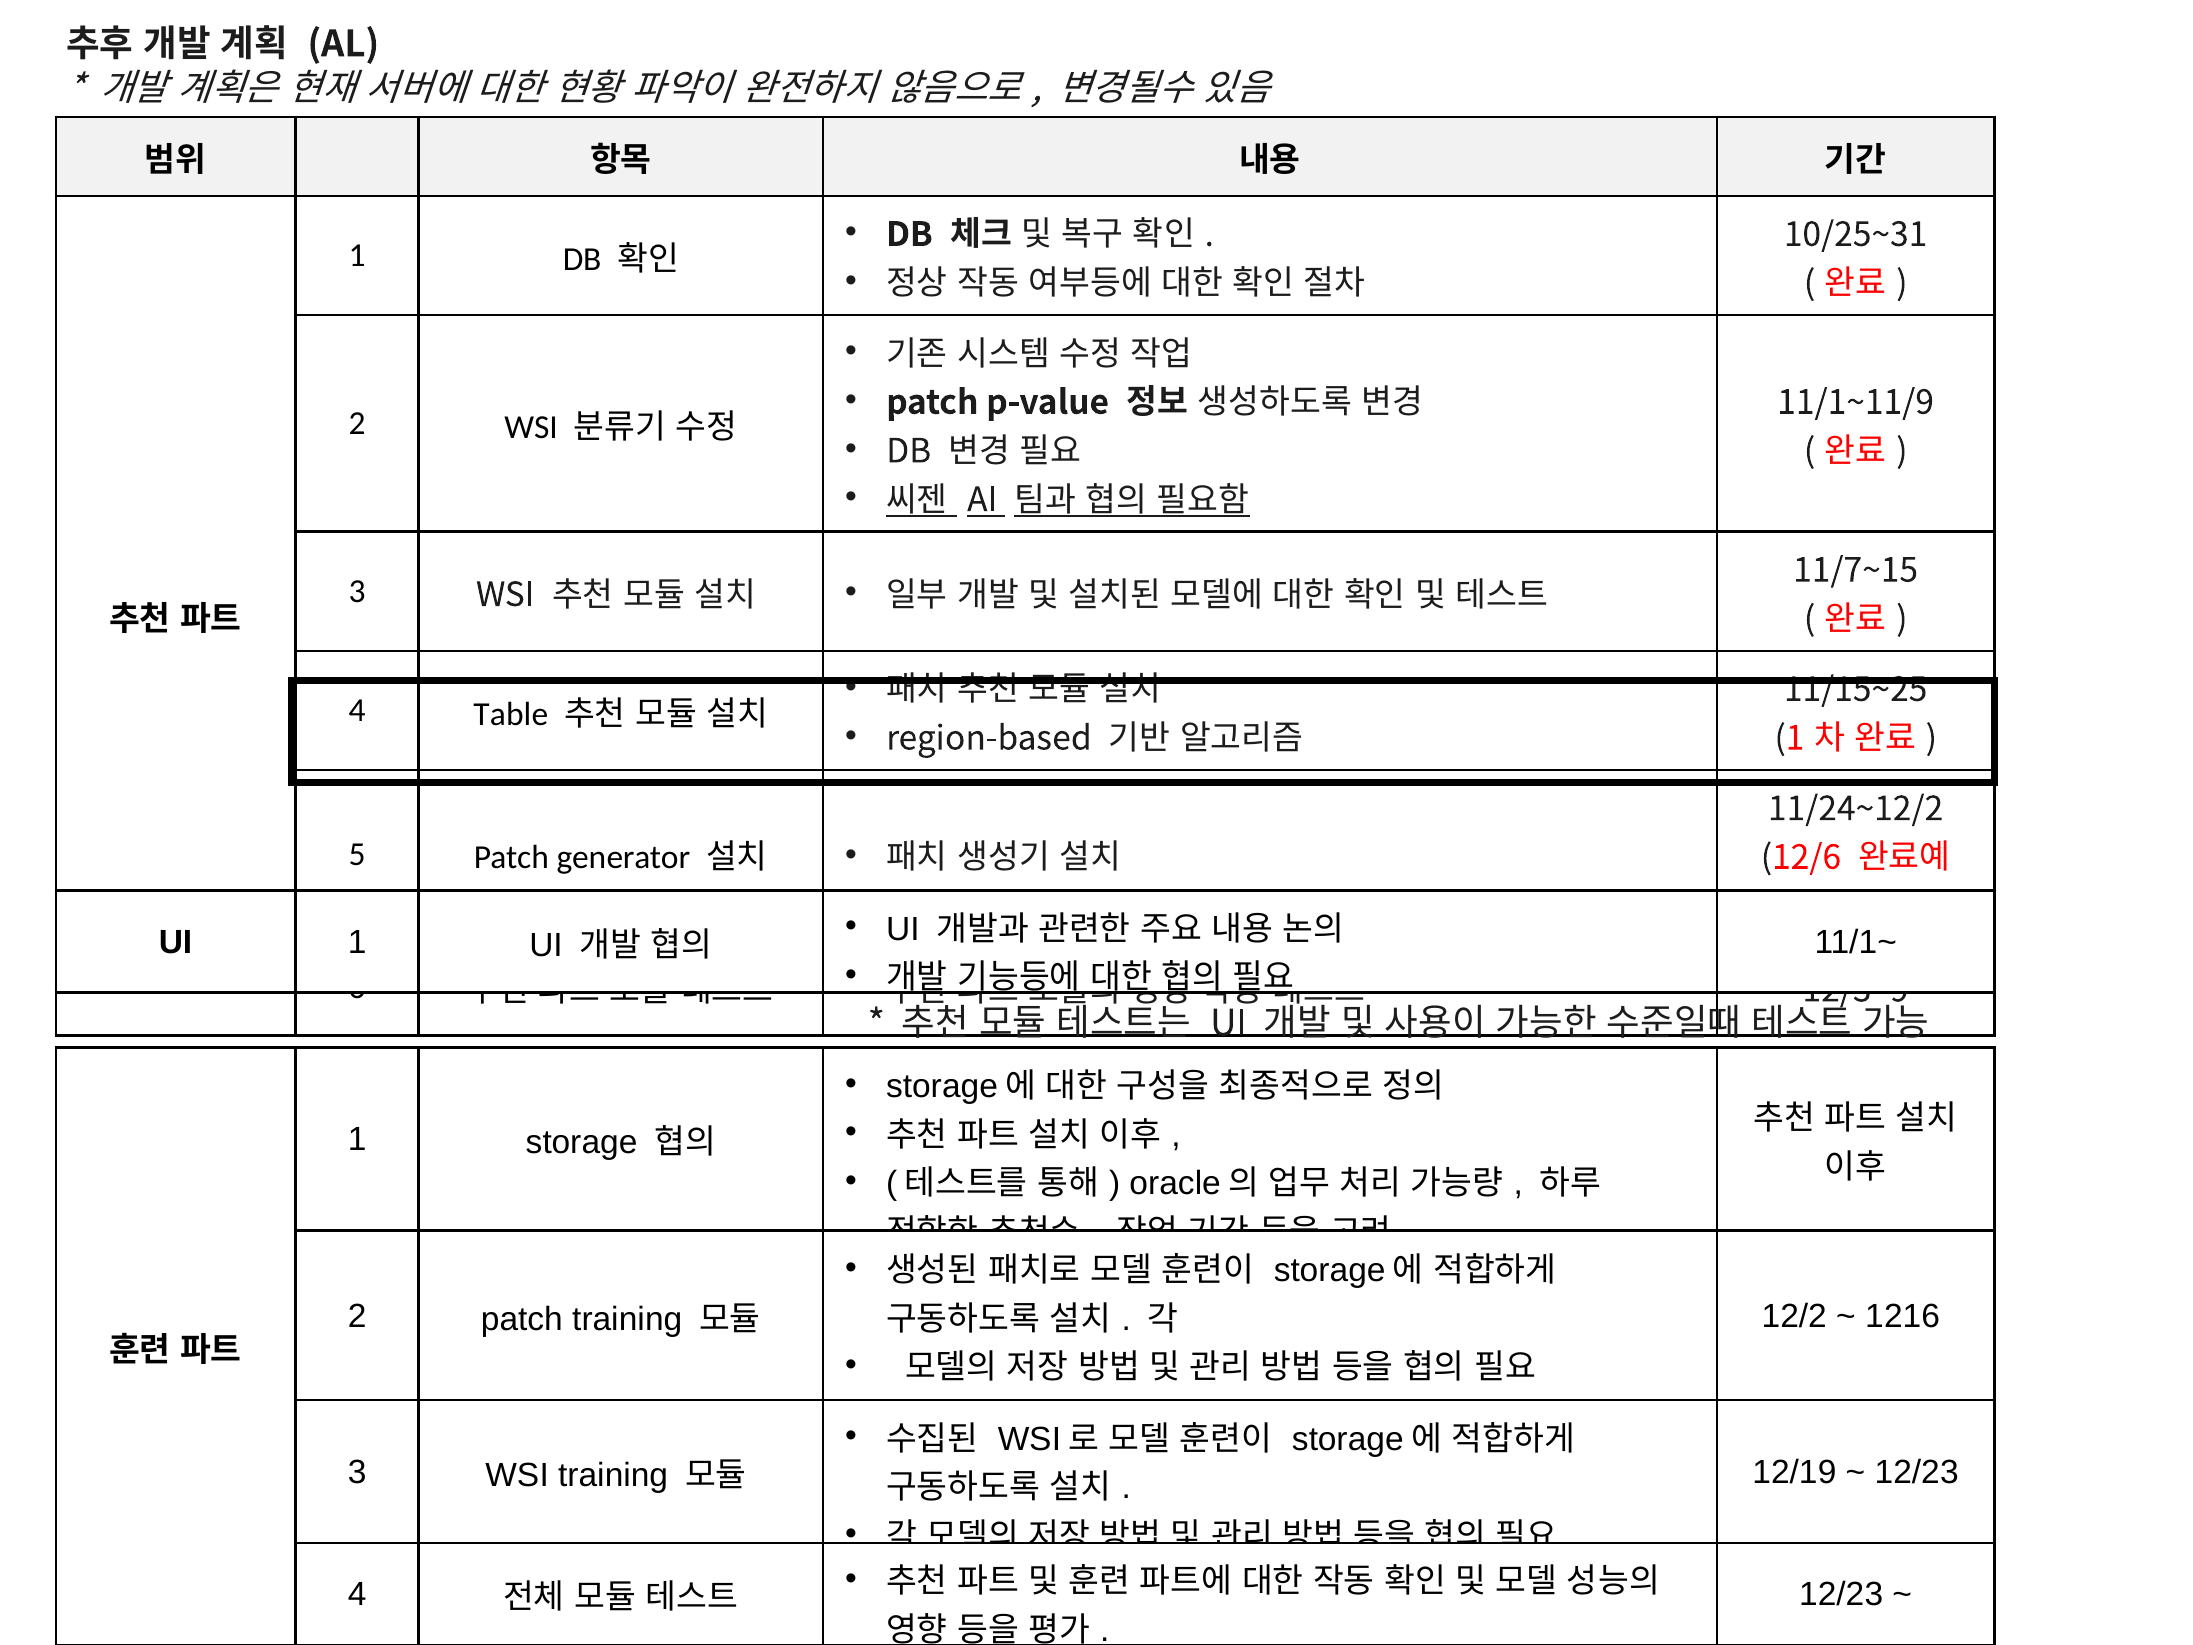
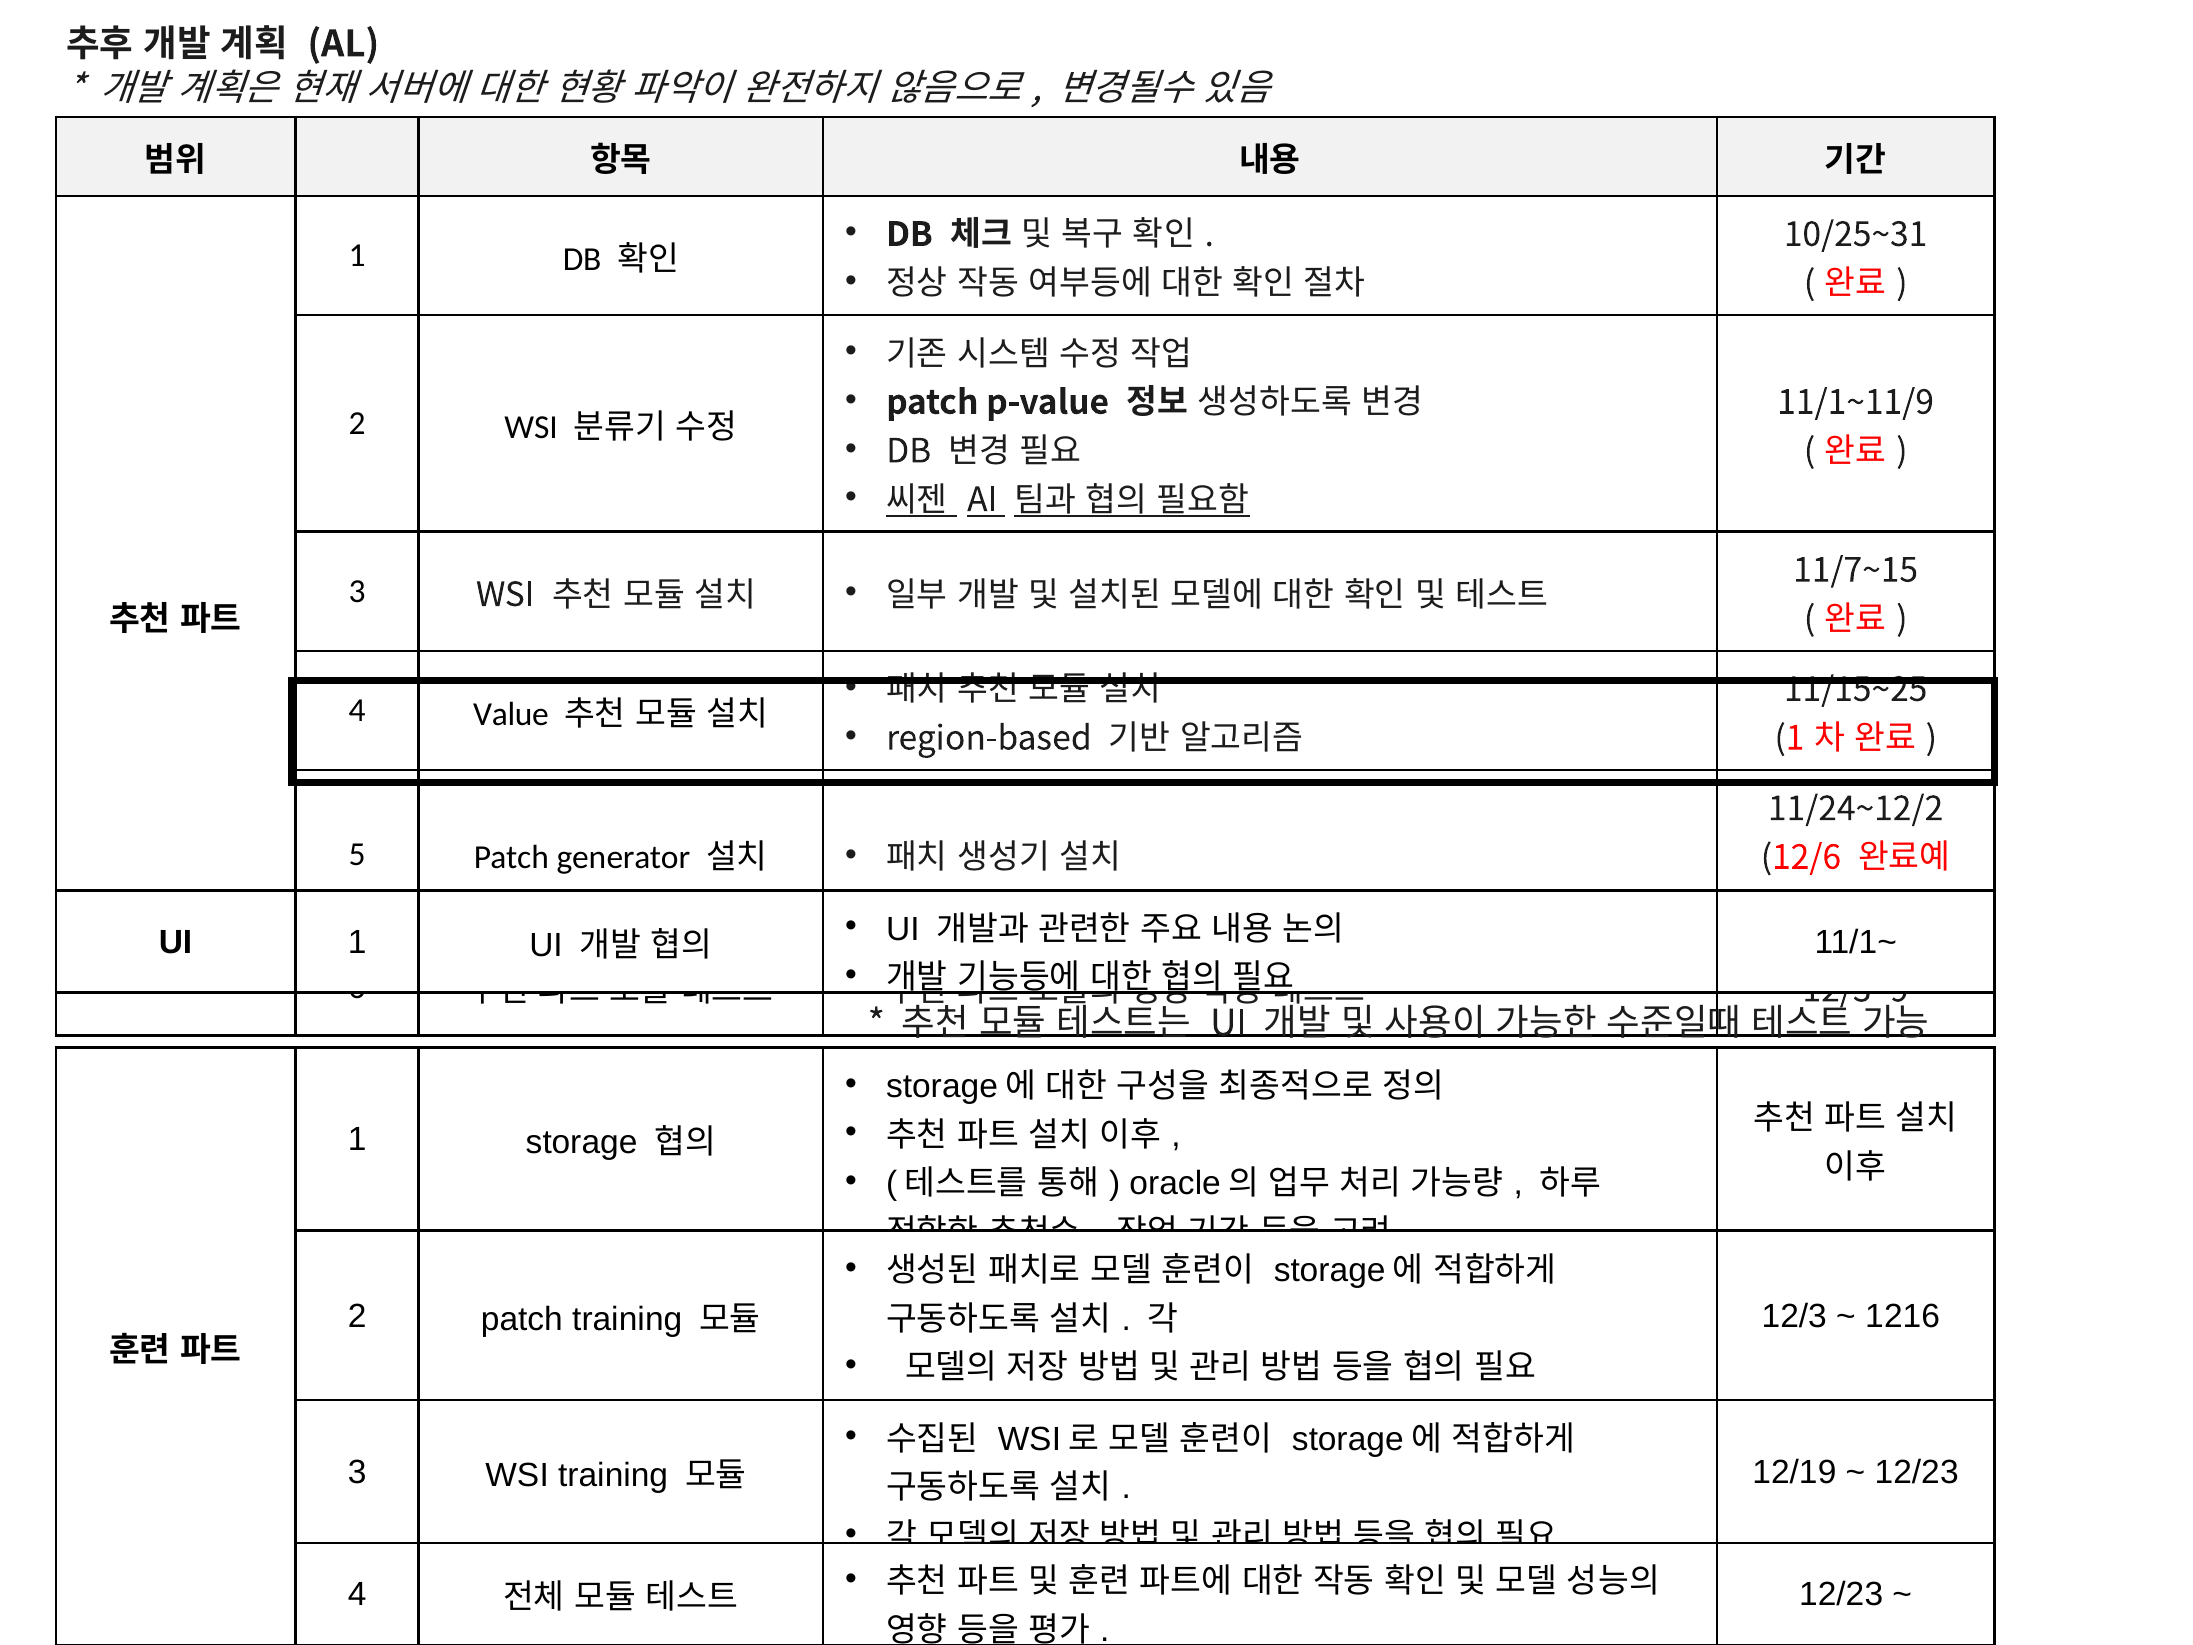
Table: Table -> Value (511, 714)
12/2: 12/2 -> 12/3 (1794, 1316)
